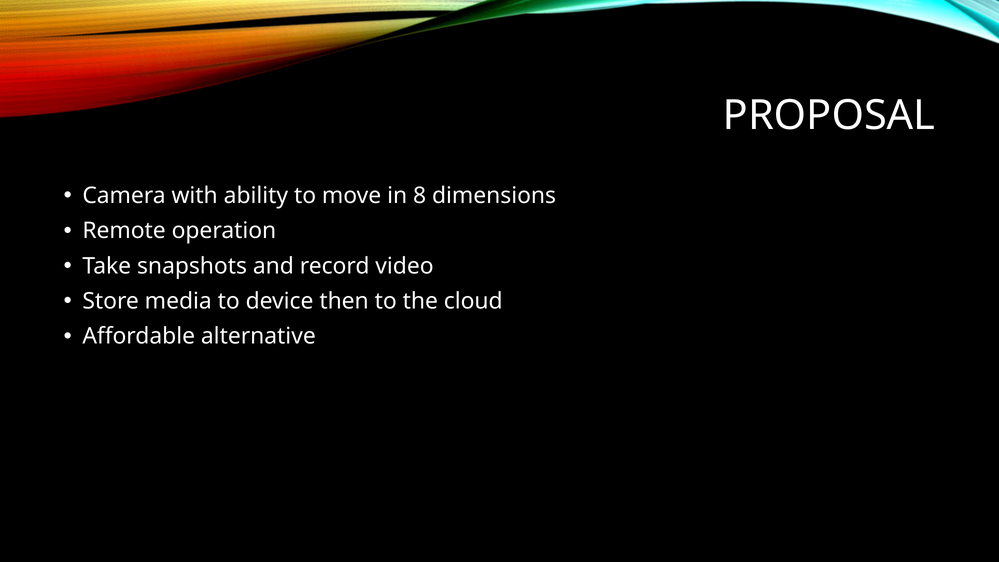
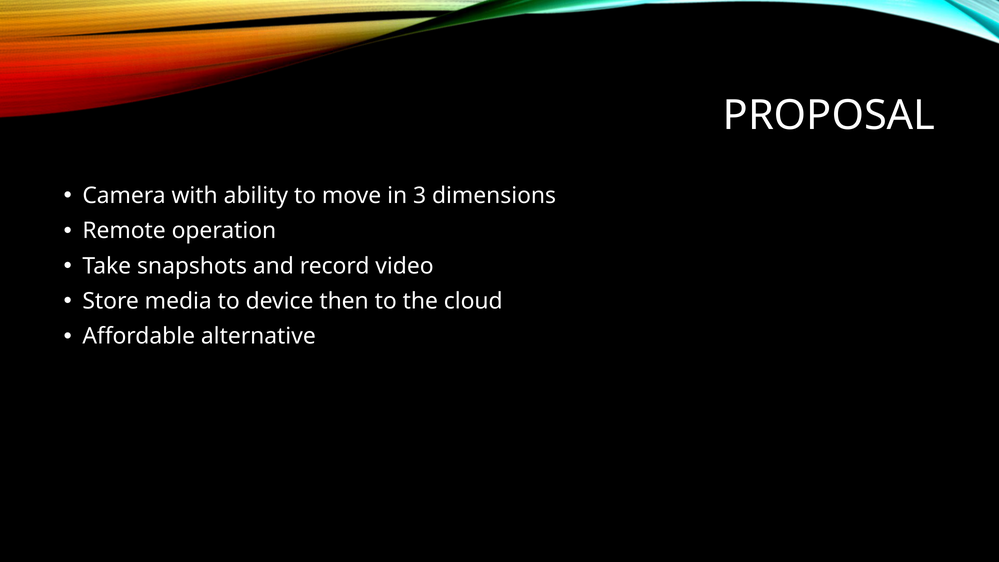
8: 8 -> 3 (420, 196)
